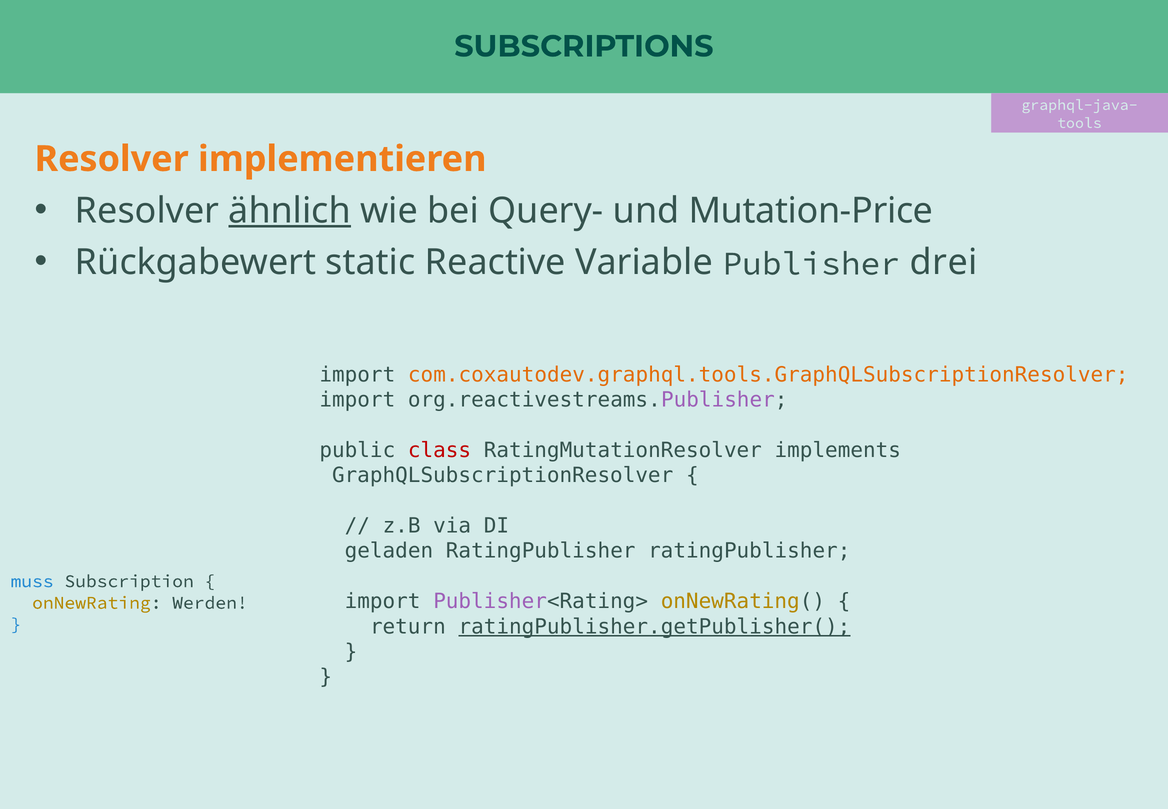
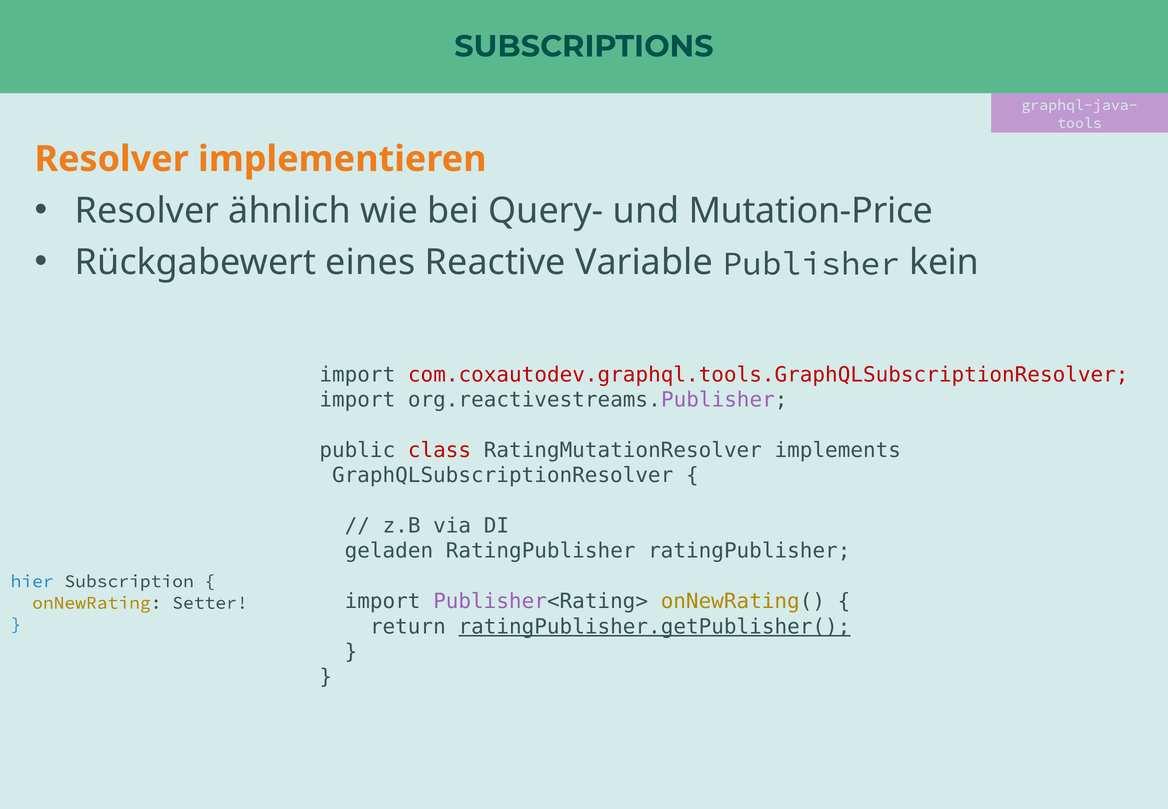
ähnlich underline: present -> none (290, 211)
static: static -> eines (370, 262)
drei: drei -> kein (944, 262)
com.coxautodev.graphql.tools.GraphQLSubscriptionResolver colour: orange -> red (768, 375)
muss: muss -> hier (32, 581)
Werden: Werden -> Setter (210, 603)
